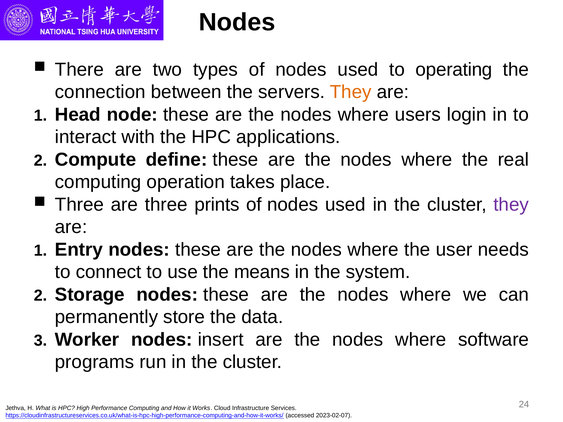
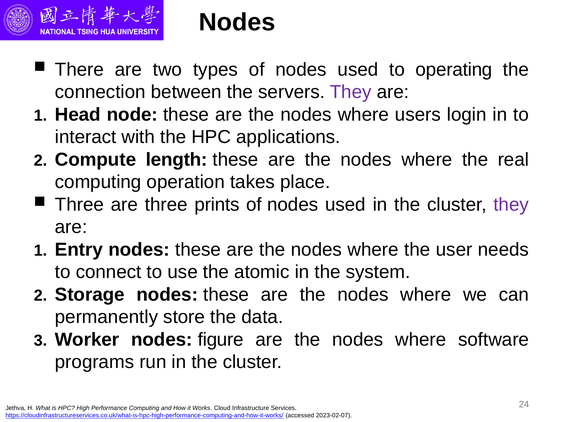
They colour: orange -> purple (351, 92)
define: define -> length (177, 160)
means: means -> atomic (262, 272)
insert: insert -> figure (221, 340)
